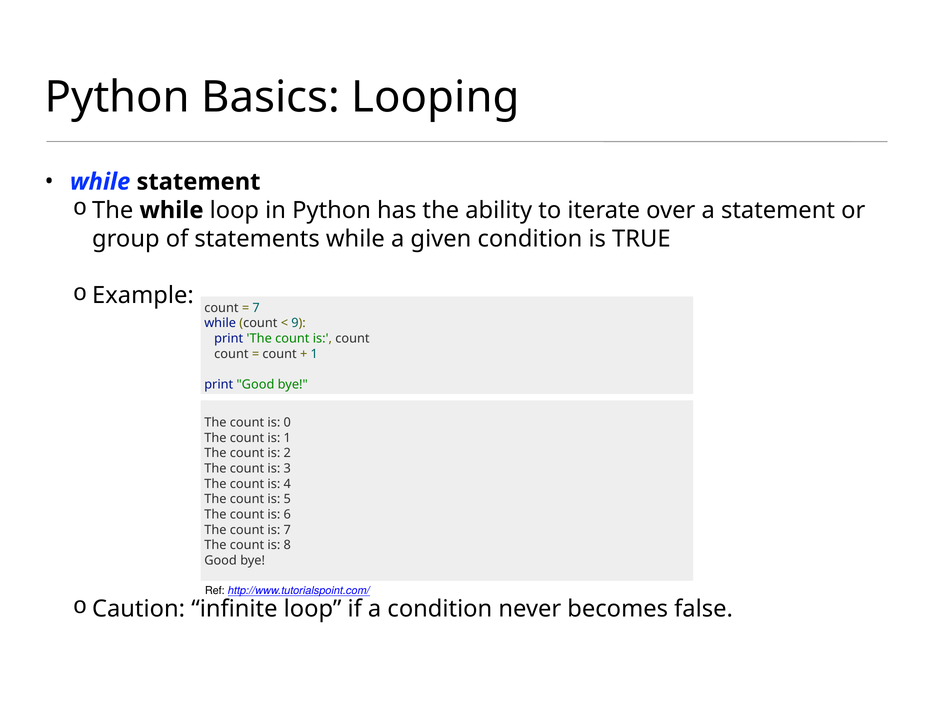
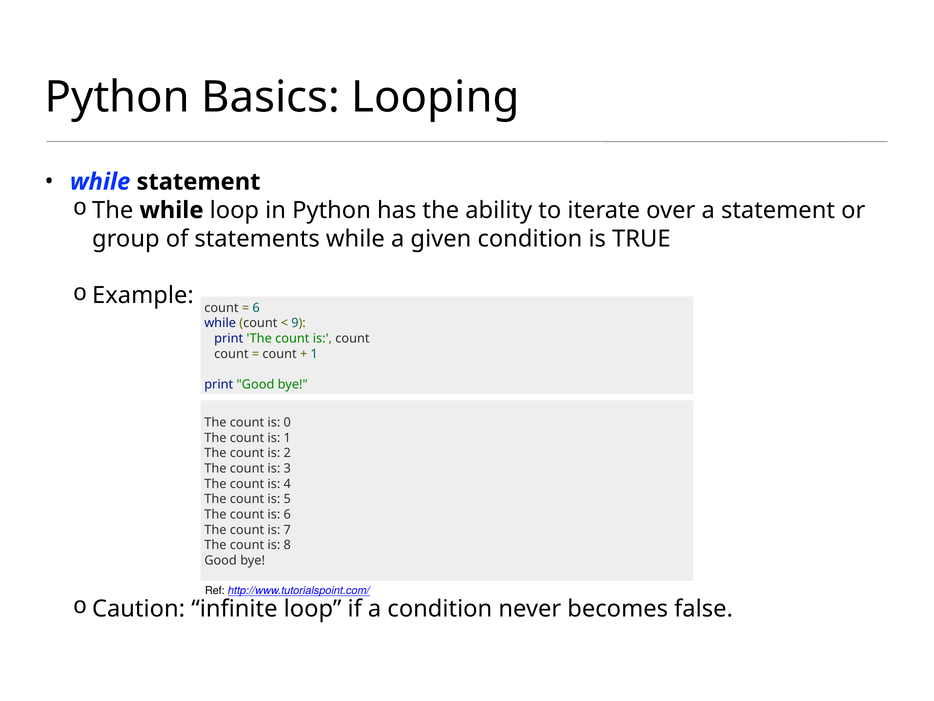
7: 7 -> 6 (256, 308)
